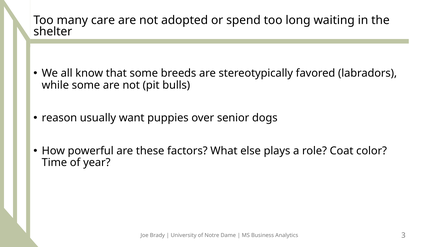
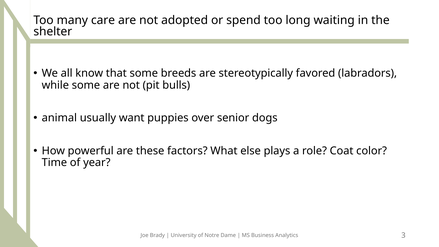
reason: reason -> animal (59, 118)
